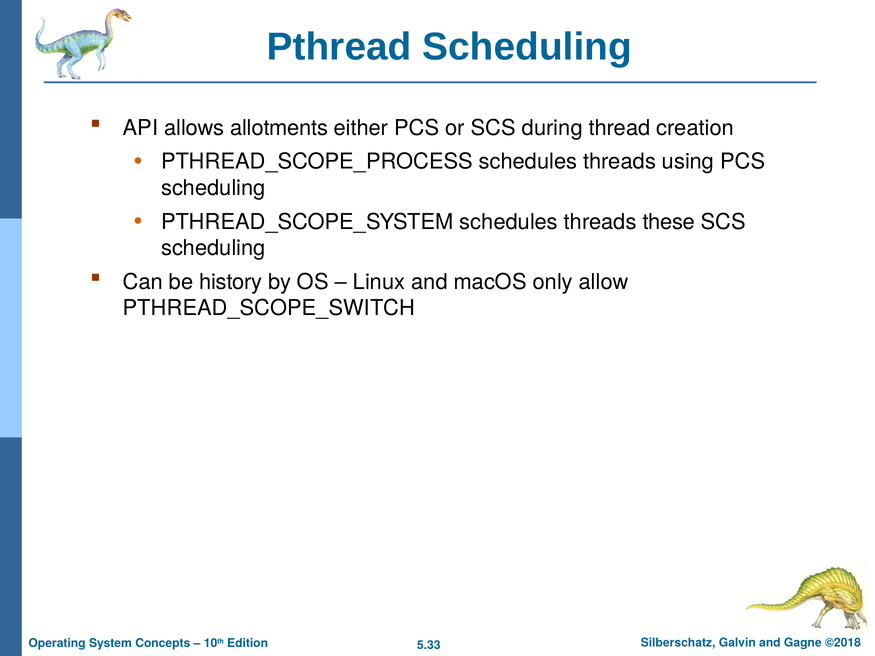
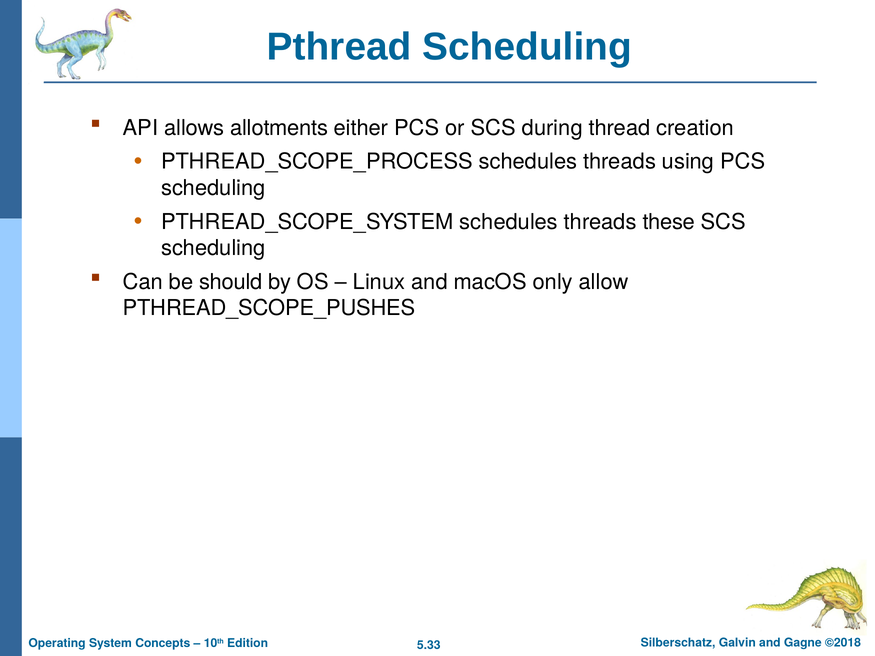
history: history -> should (231, 282)
PTHREAD_SCOPE_SWITCH: PTHREAD_SCOPE_SWITCH -> PTHREAD_SCOPE_PUSHES (269, 308)
